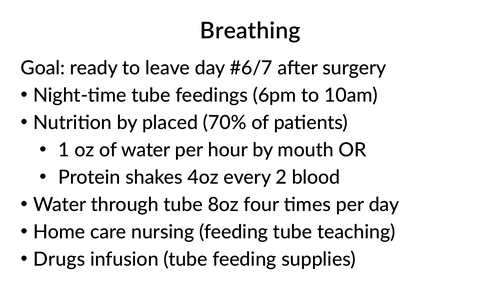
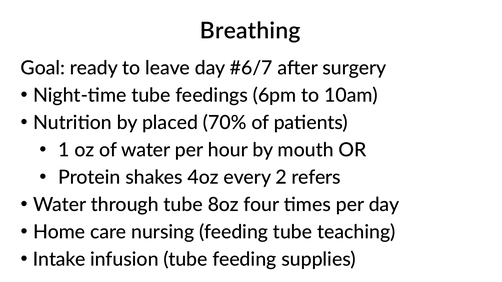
blood: blood -> refers (316, 178)
Drugs: Drugs -> Intake (59, 260)
